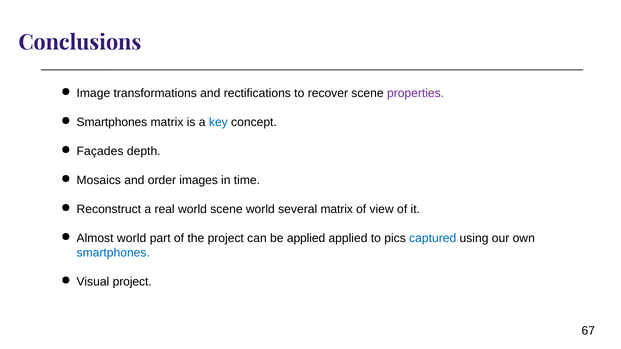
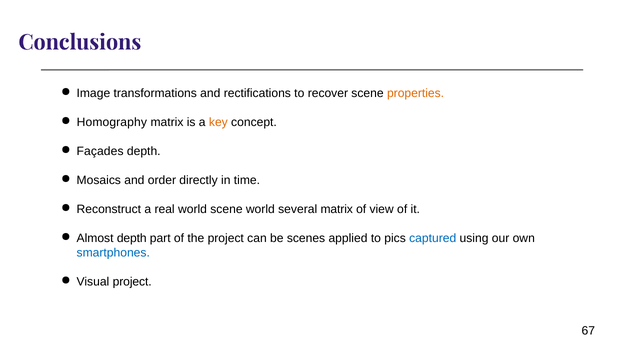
properties colour: purple -> orange (416, 93)
Smartphones: Smartphones -> Homography (112, 122)
key colour: blue -> orange (218, 122)
images: images -> directly (199, 180)
Almost world: world -> depth (132, 238)
be applied: applied -> scenes (306, 238)
